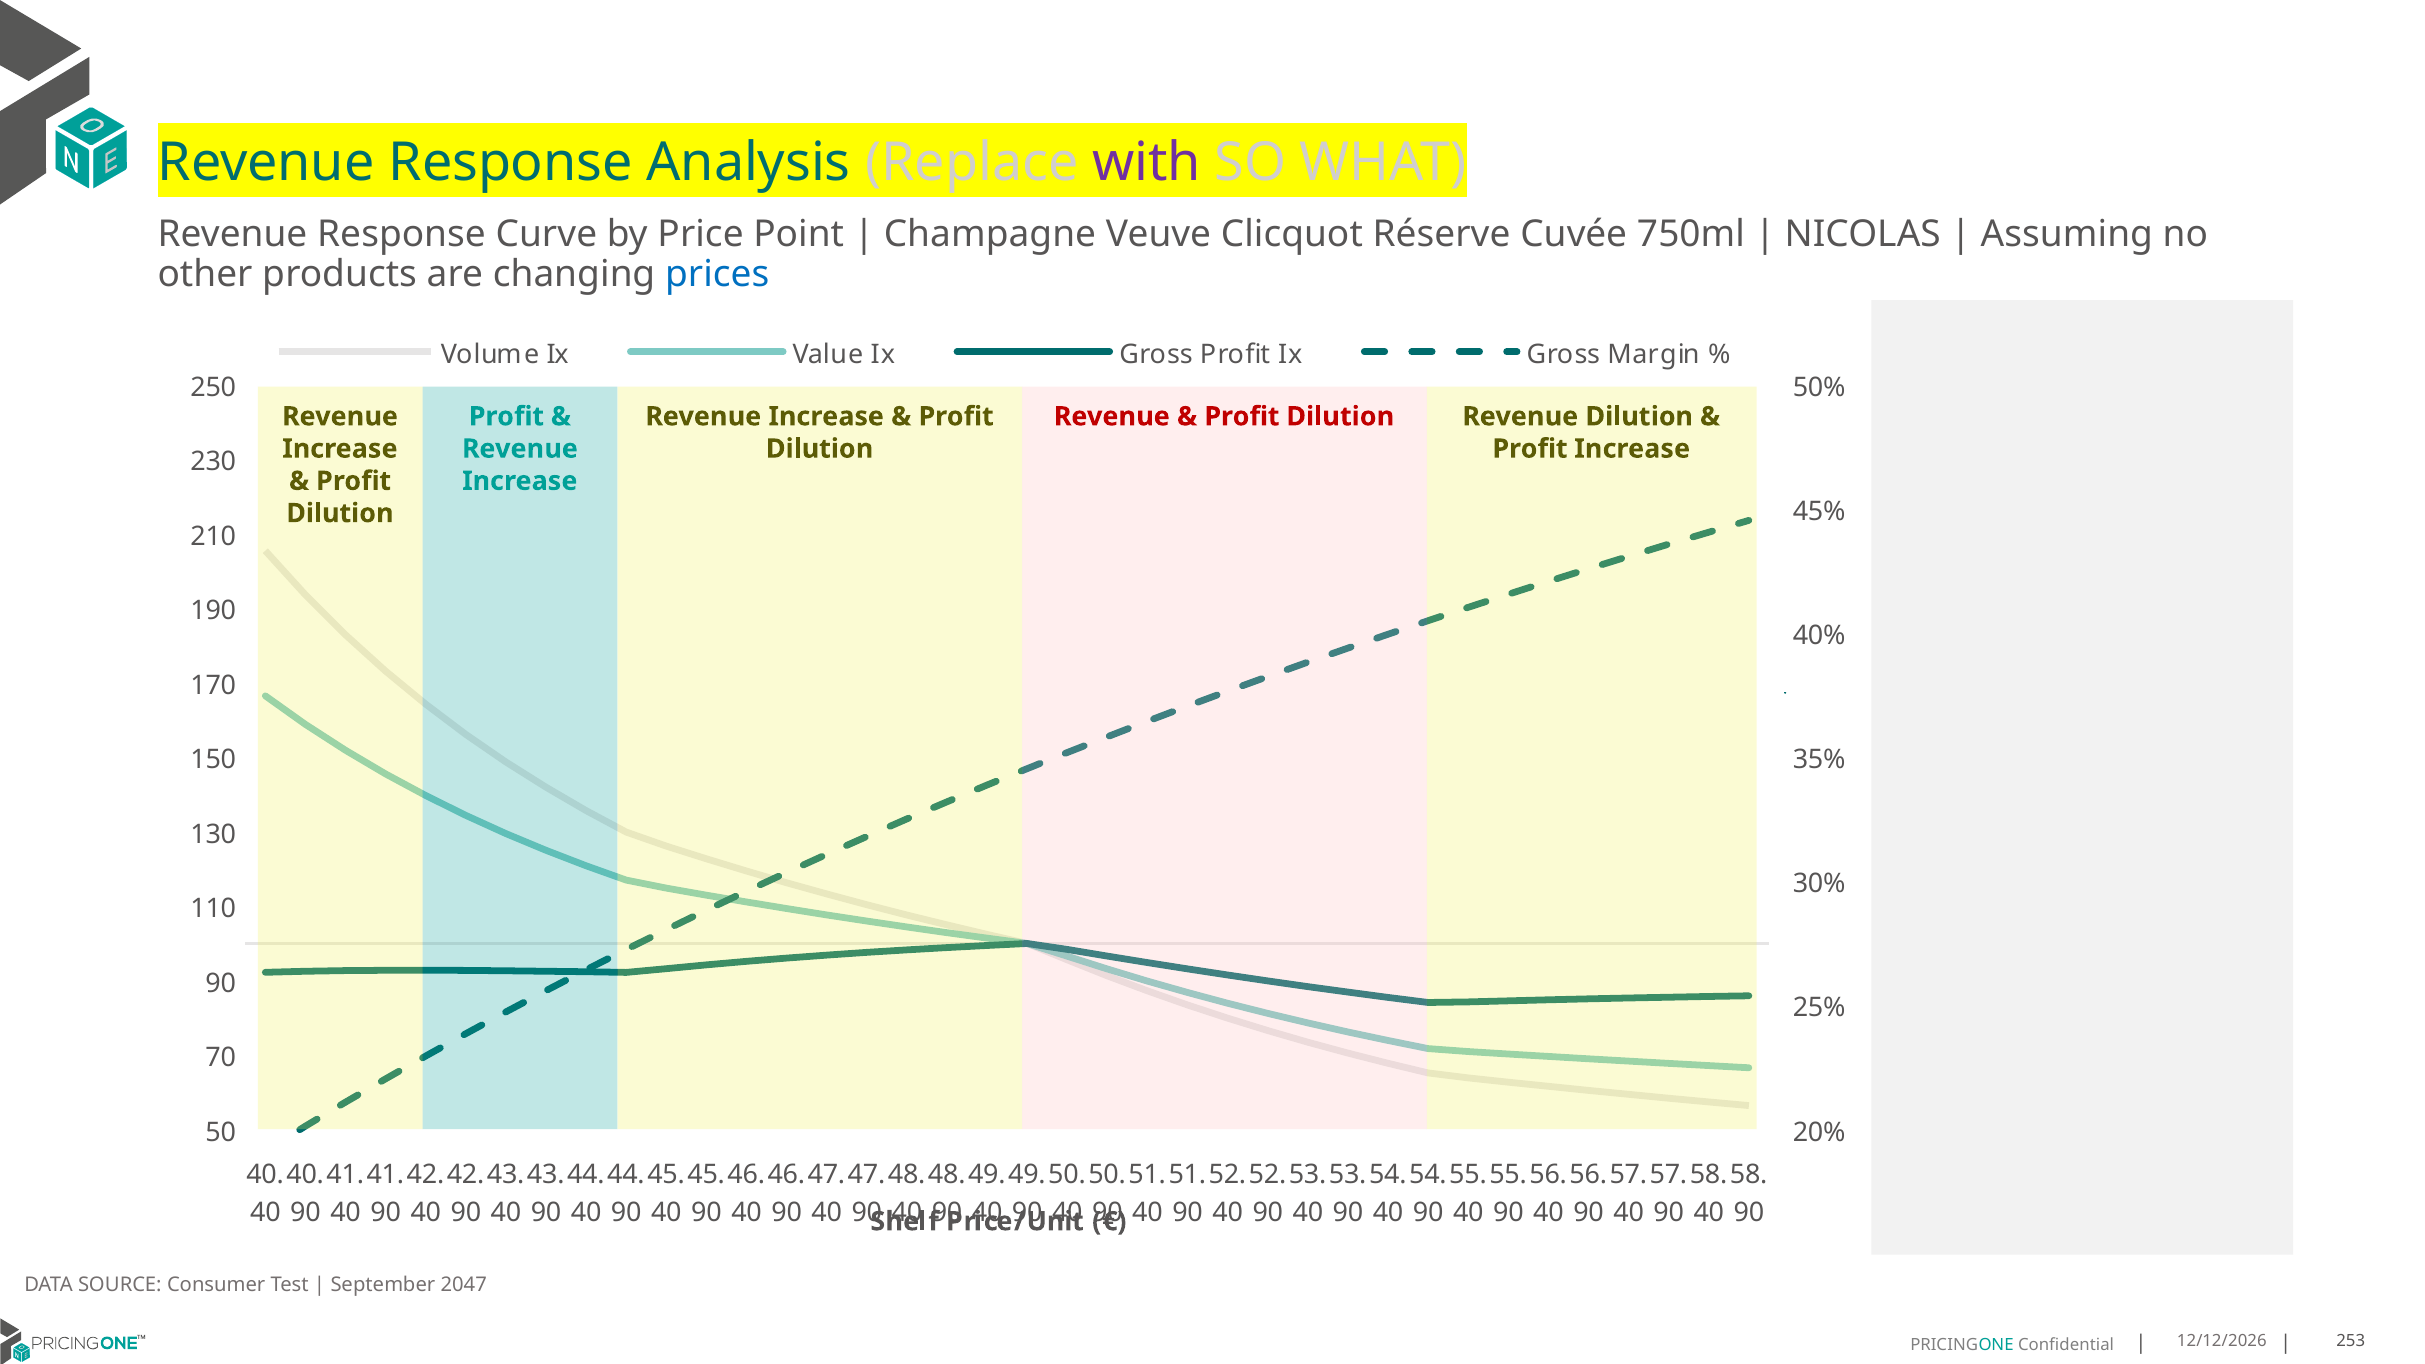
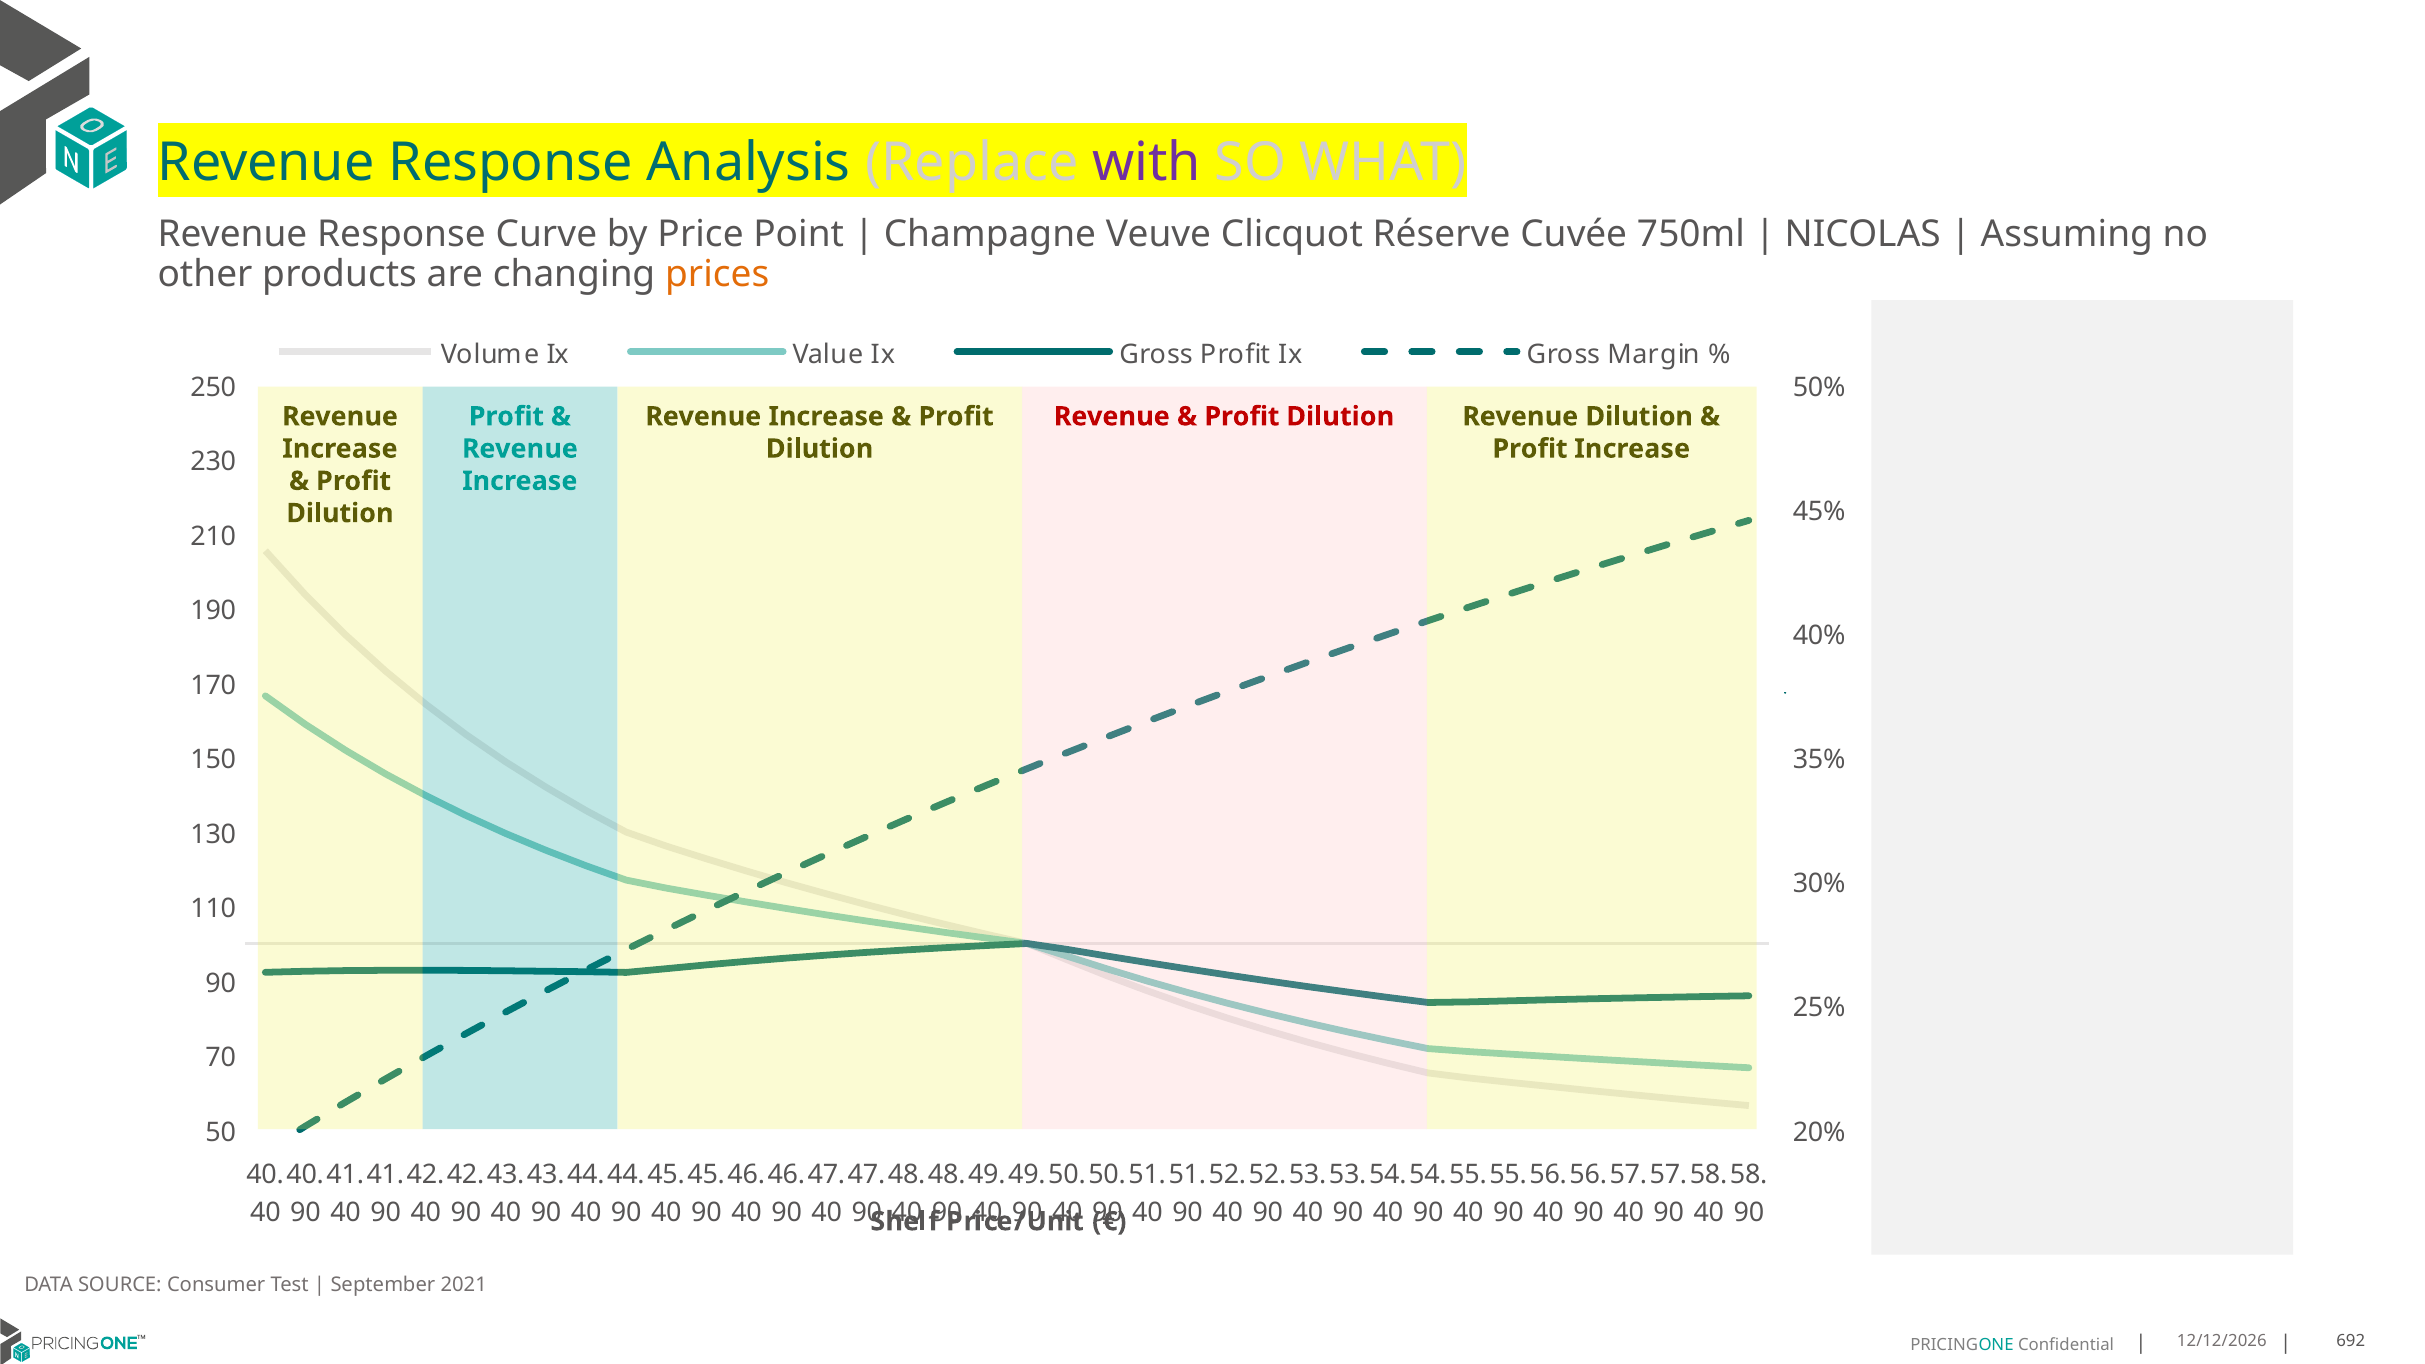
prices colour: blue -> orange (717, 275)
2047: 2047 -> 2021 (464, 1285)
253: 253 -> 692 (2351, 1341)
